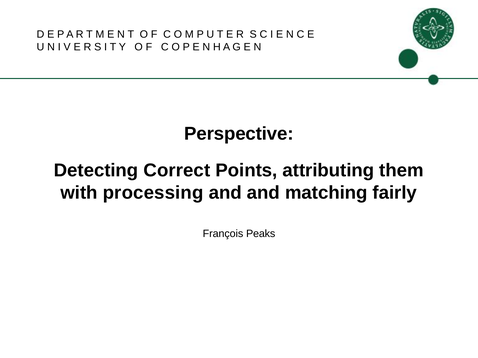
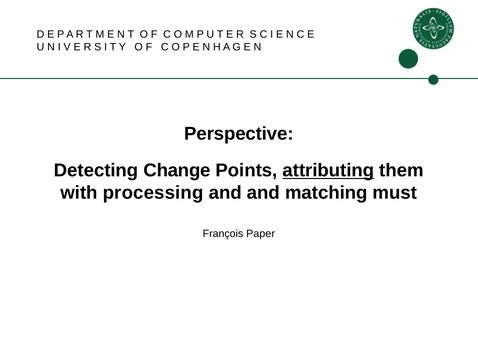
Correct: Correct -> Change (177, 171)
attributing underline: none -> present (328, 171)
fairly: fairly -> must (395, 193)
Peaks: Peaks -> Paper (261, 234)
